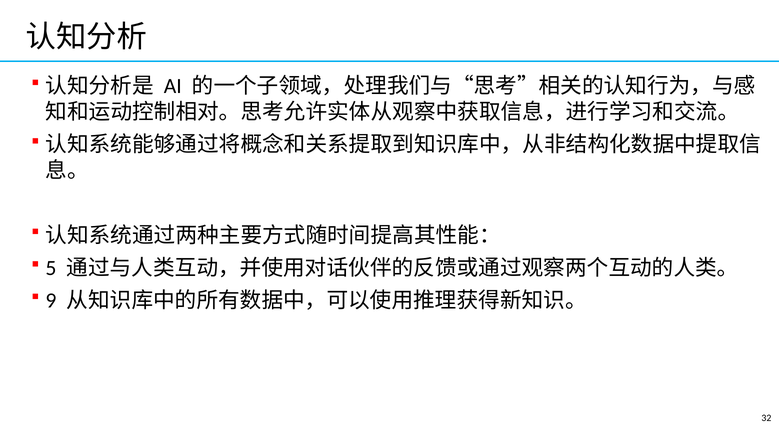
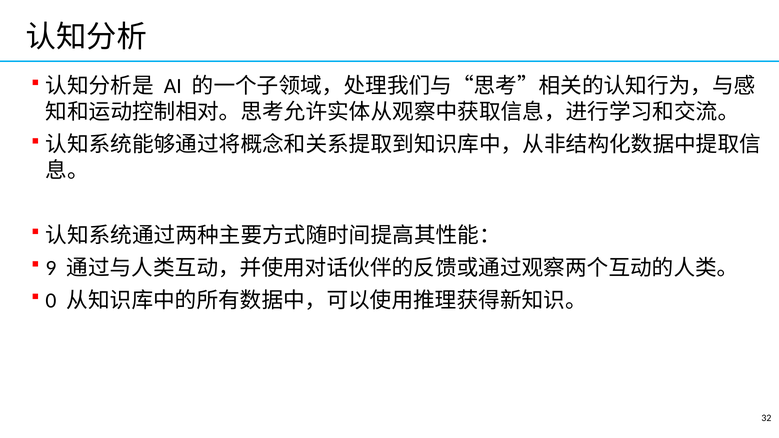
5: 5 -> 9 (51, 268)
9: 9 -> 0 (51, 301)
